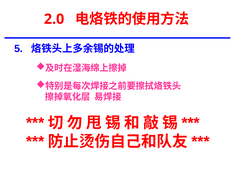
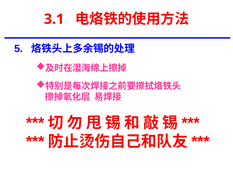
2.0: 2.0 -> 3.1 (54, 19)
